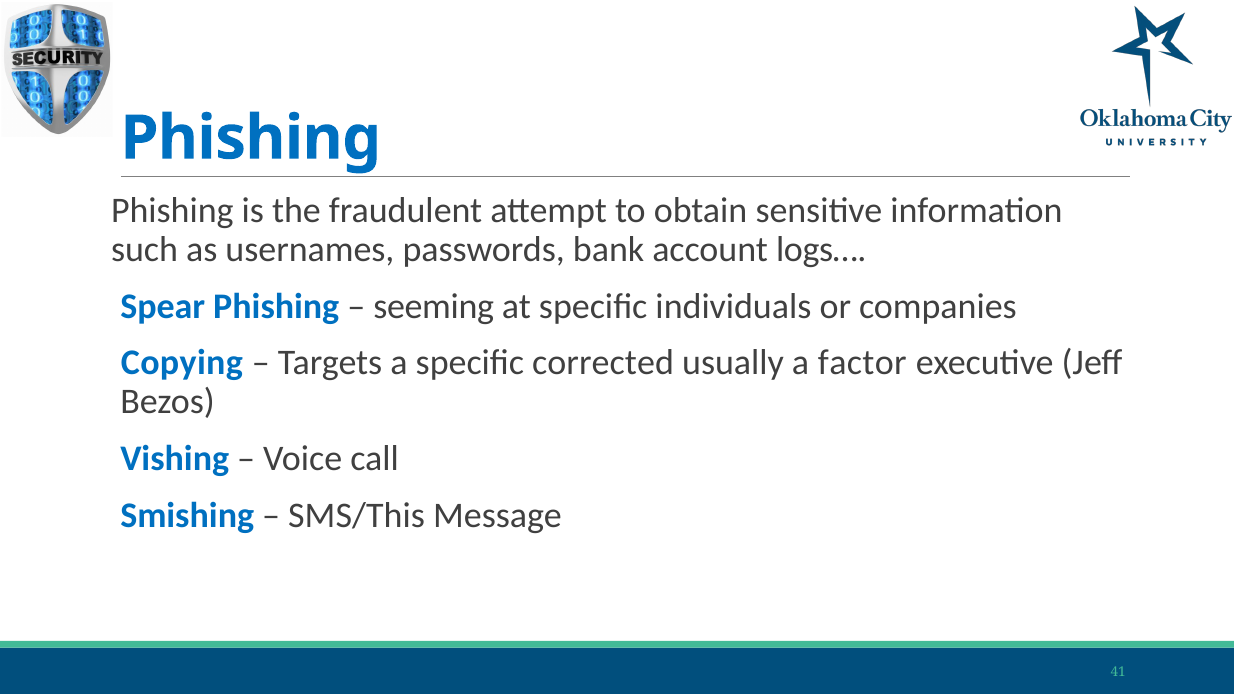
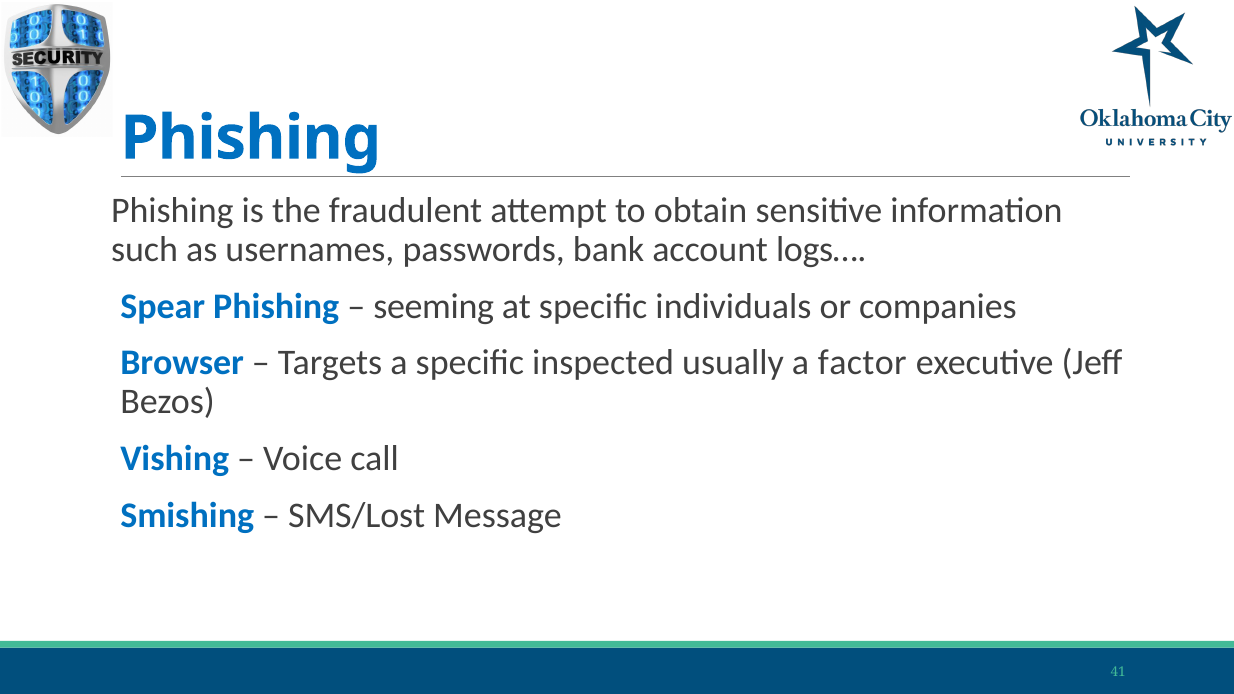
Copying: Copying -> Browser (182, 363)
corrected: corrected -> inspected (603, 363)
SMS/This: SMS/This -> SMS/Lost (357, 515)
